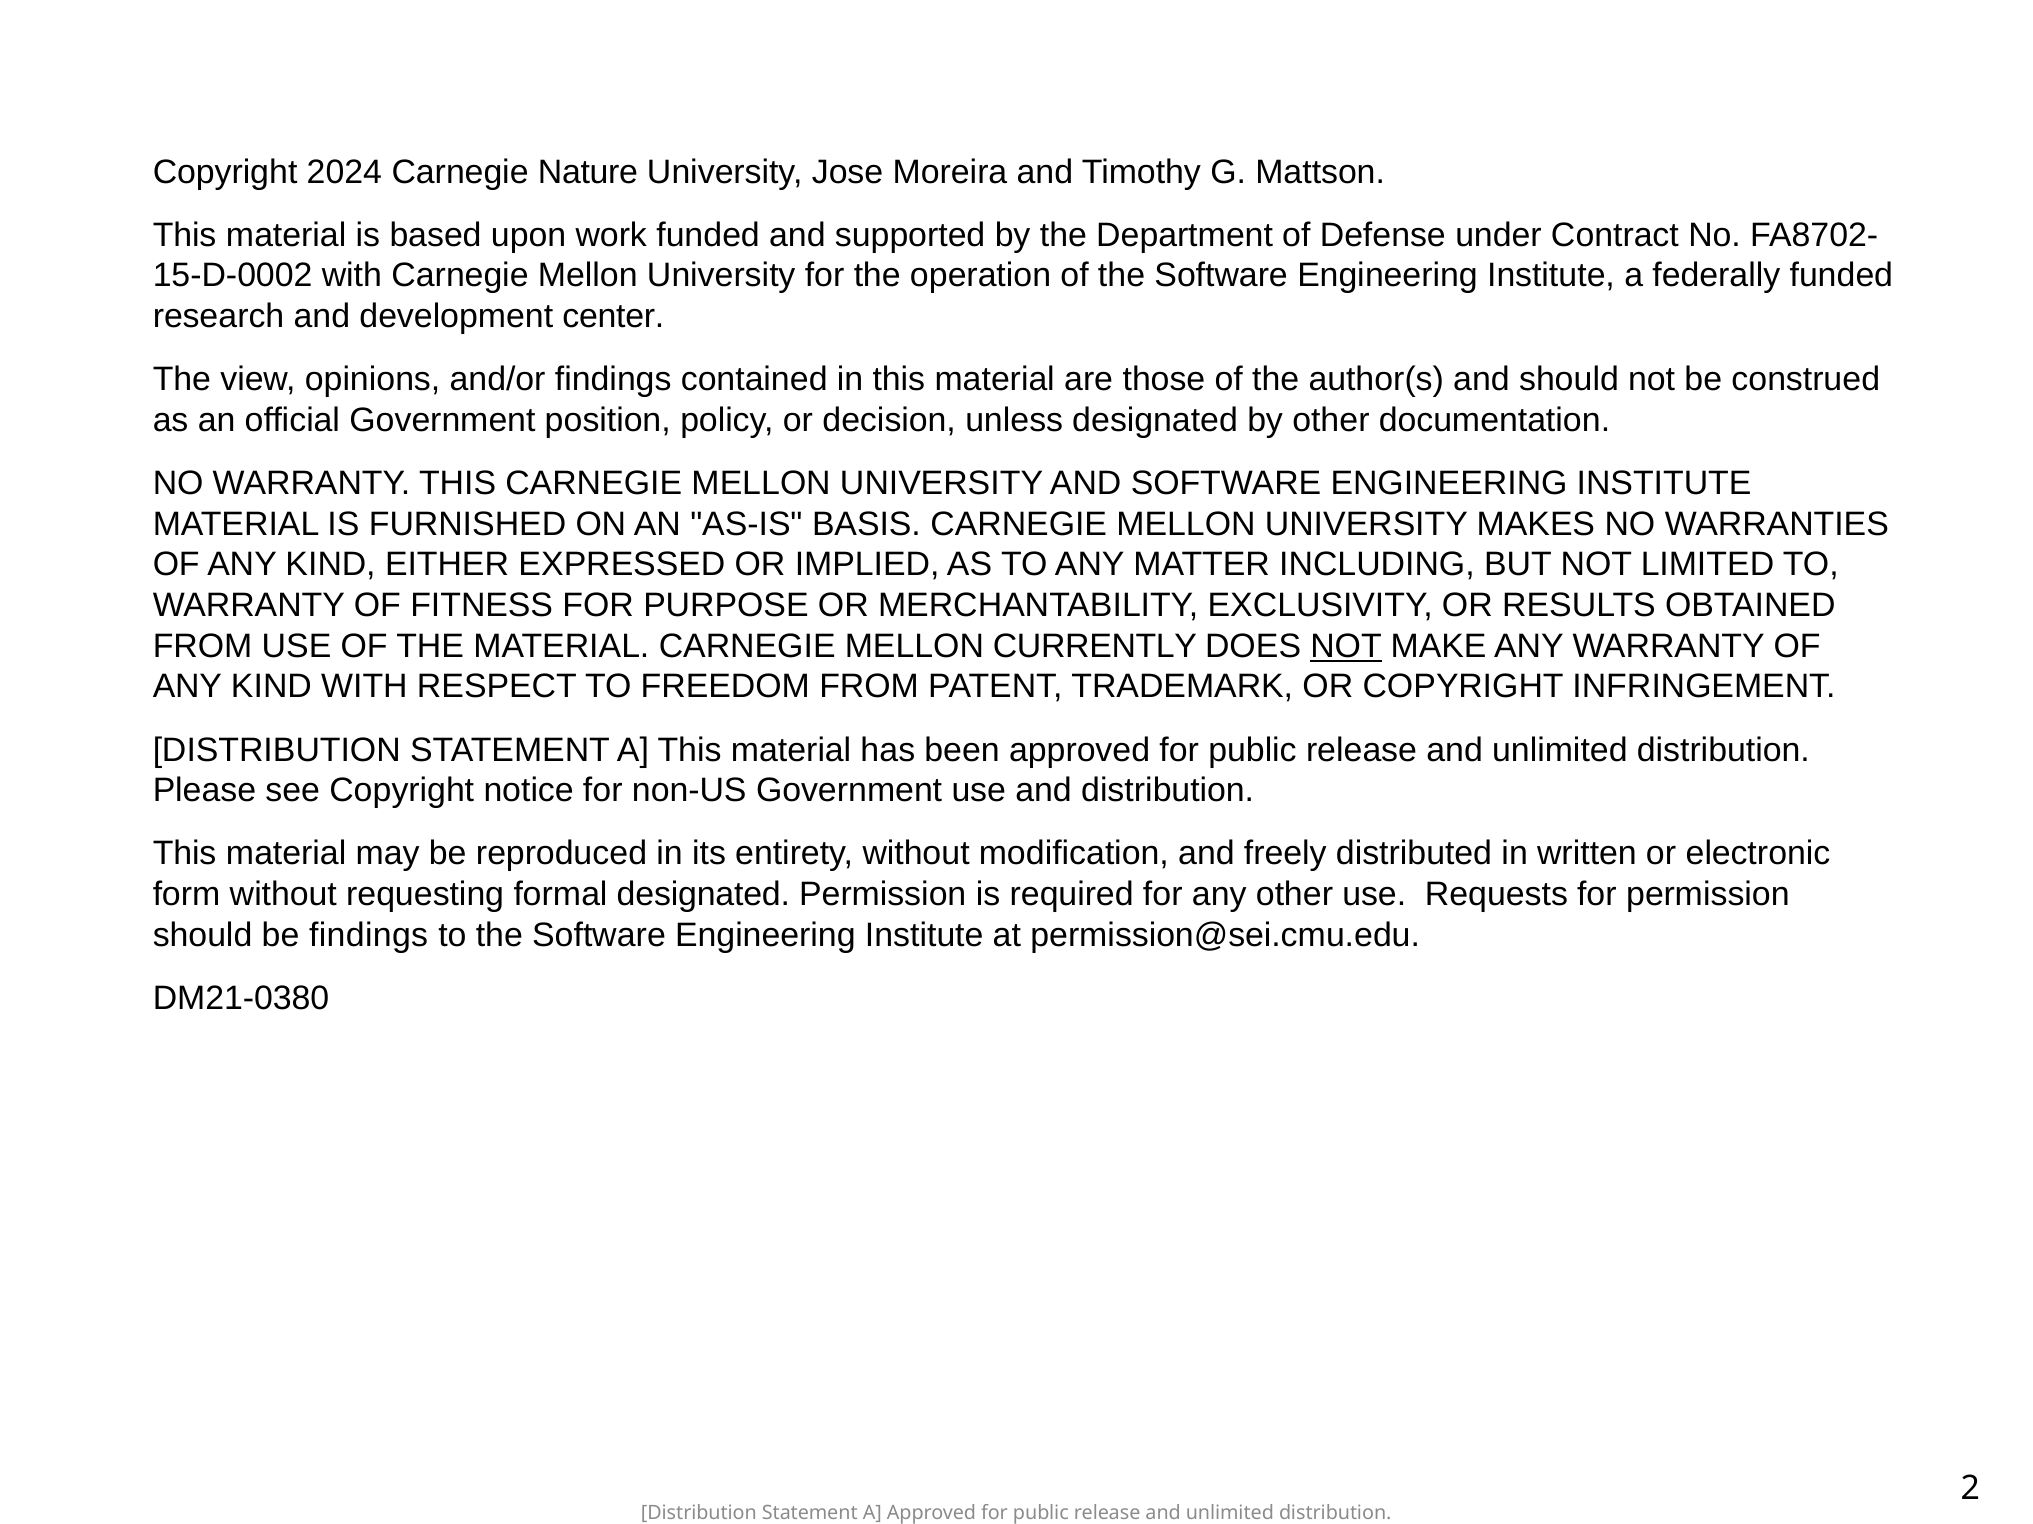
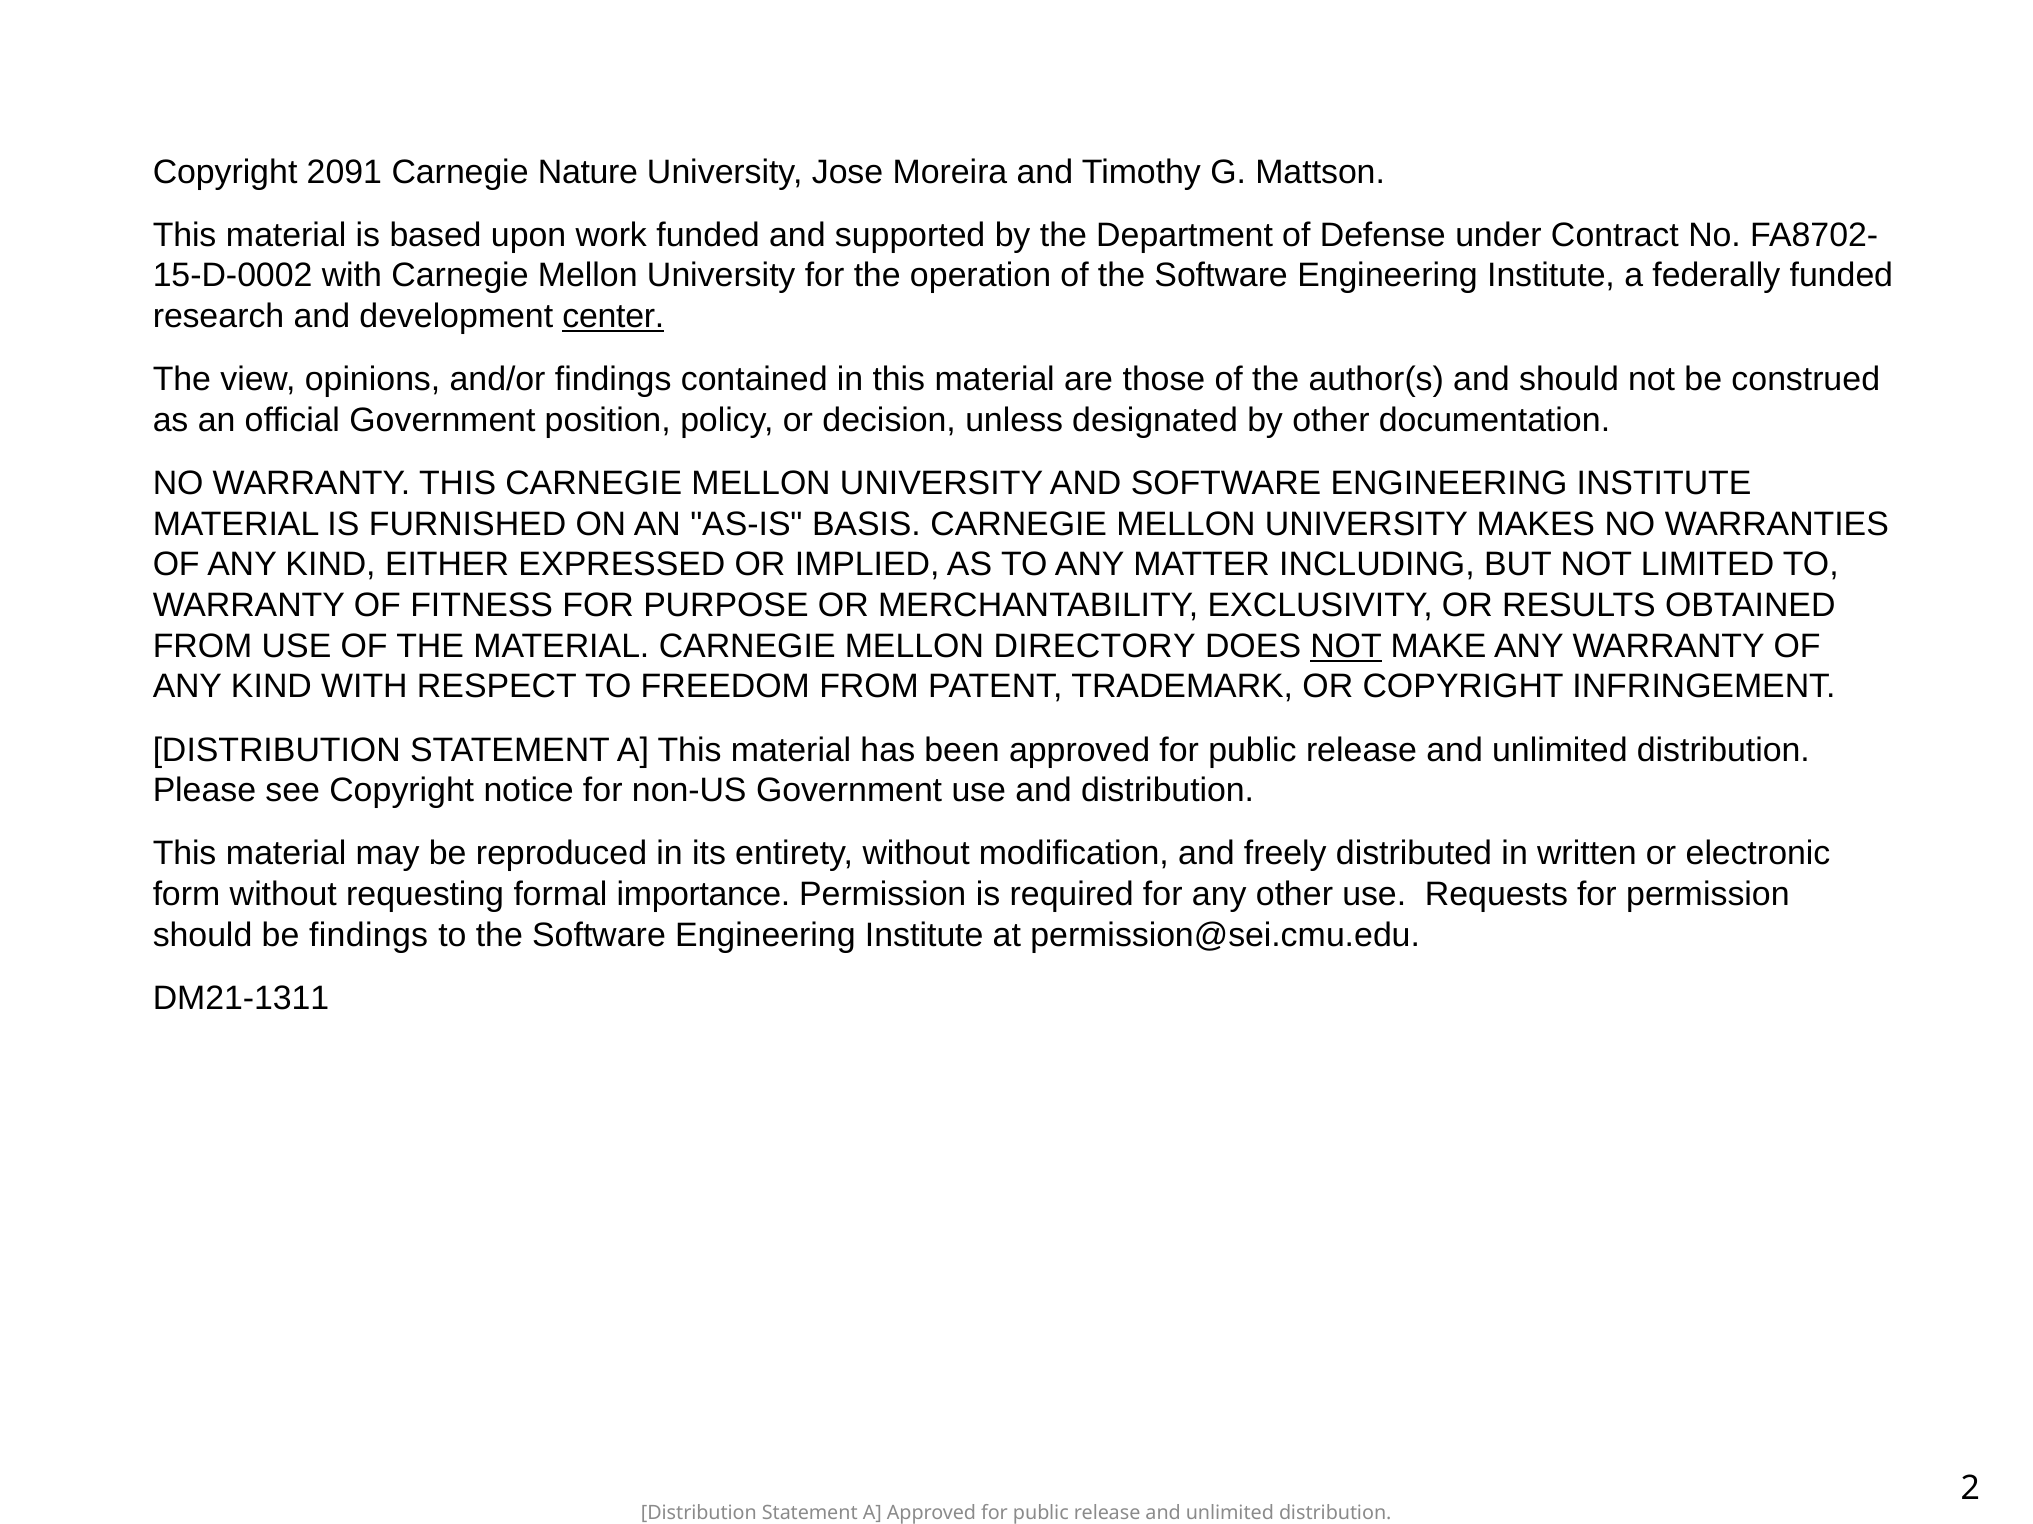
2024: 2024 -> 2091 (344, 172)
center underline: none -> present (613, 317)
CURRENTLY: CURRENTLY -> DIRECTORY (1095, 646)
formal designated: designated -> importance (703, 895)
DM21-0380: DM21-0380 -> DM21-1311 (241, 999)
